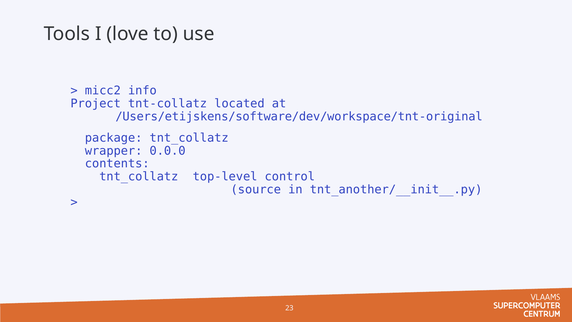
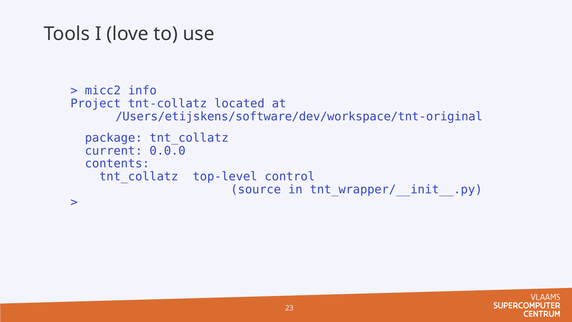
wrapper: wrapper -> current (114, 151)
tnt_another/__init__.py: tnt_another/__init__.py -> tnt_wrapper/__init__.py (396, 189)
